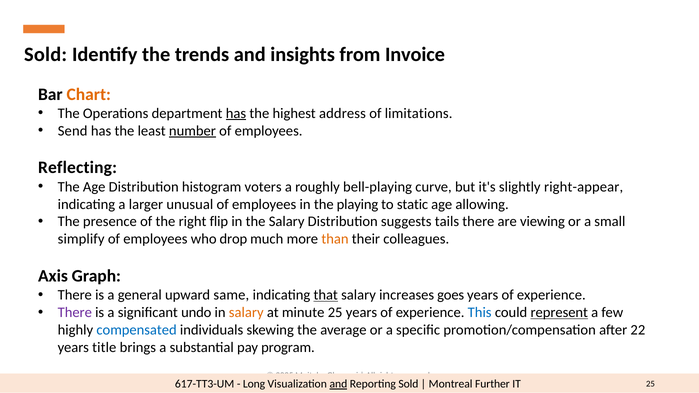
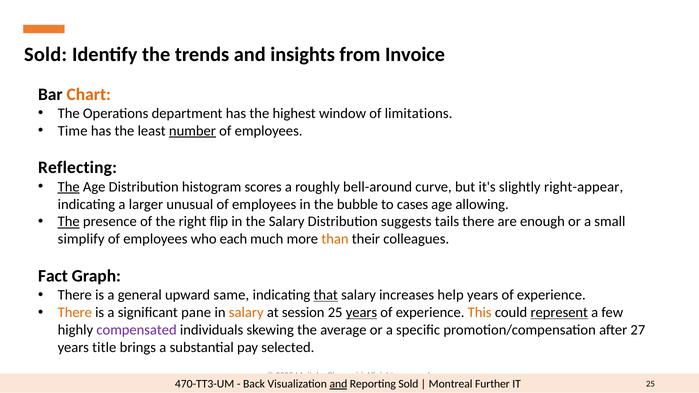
has underline: present -> none (236, 113)
address: address -> window (343, 113)
Send: Send -> Time (73, 131)
The underline: none -> present (69, 187)
voters: voters -> scores (263, 187)
bell-playing: bell-playing -> bell-around (378, 187)
playing: playing -> bubble (357, 204)
static: static -> cases (413, 204)
The underline: none -> present (69, 222)
viewing: viewing -> enough (542, 222)
drop: drop -> each (233, 239)
Axis: Axis -> Fact (53, 276)
goes: goes -> help (451, 295)
There colour: purple -> orange (75, 313)
undo: undo -> pane (196, 313)
minute: minute -> session (303, 313)
years underline: none -> present (361, 313)
This colour: blue -> orange (480, 313)
compensated colour: blue -> purple (137, 330)
22: 22 -> 27 (638, 330)
program: program -> selected (288, 348)
617-TT3-UM: 617-TT3-UM -> 470-TT3-UM (205, 384)
Long: Long -> Back (254, 384)
